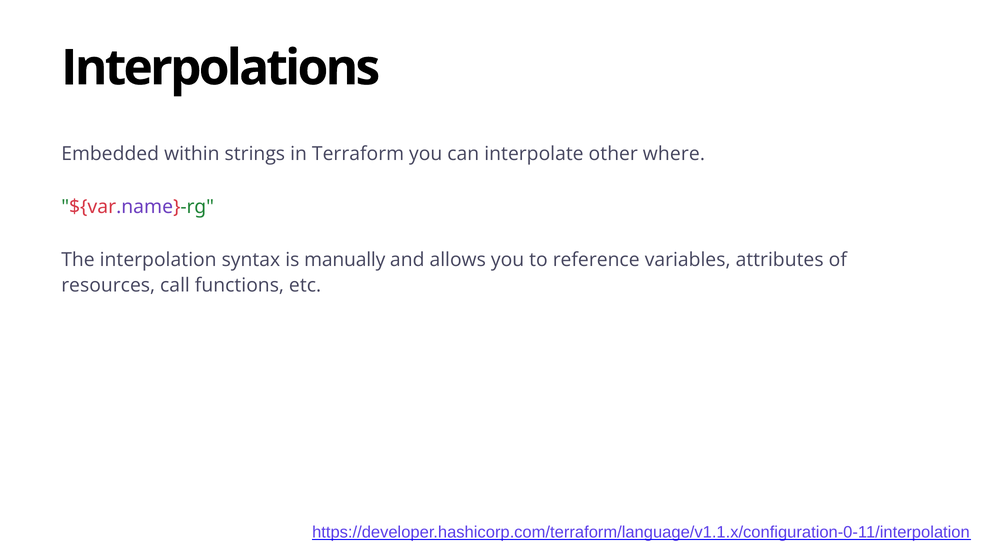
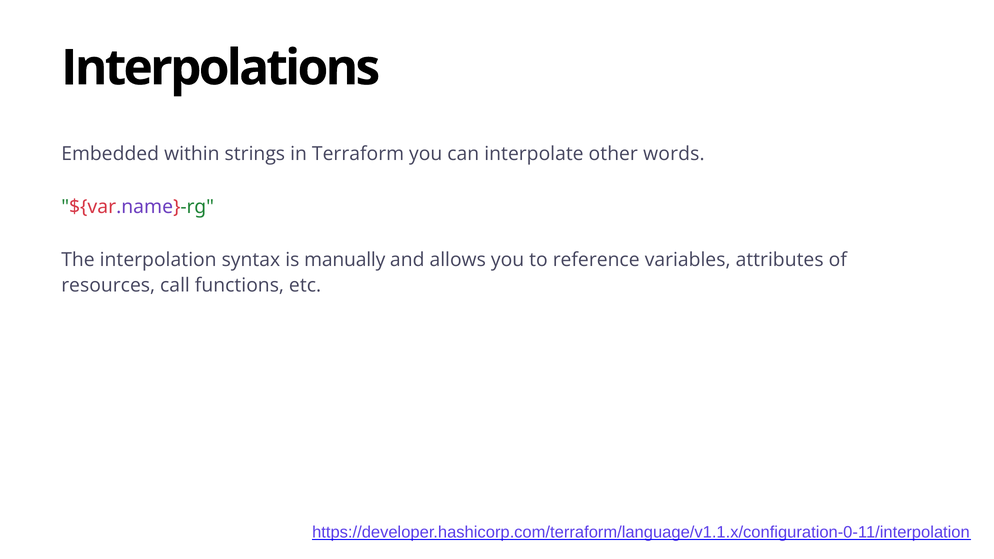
where: where -> words (674, 154)
